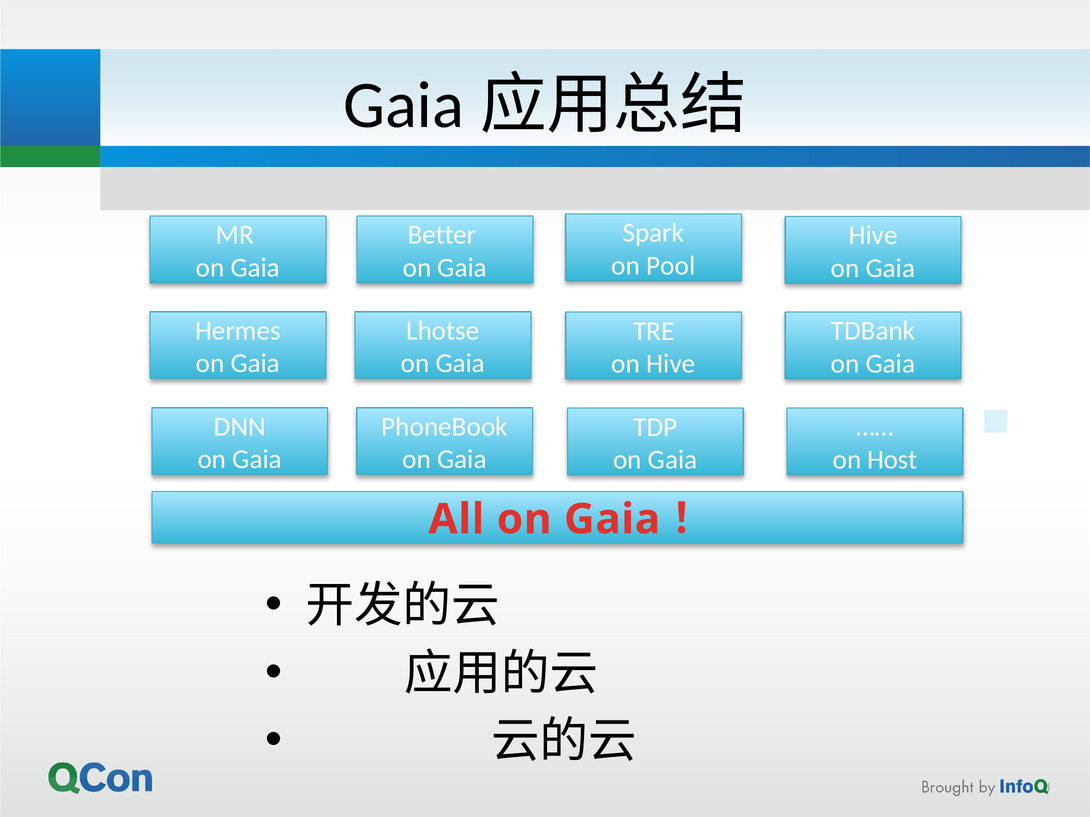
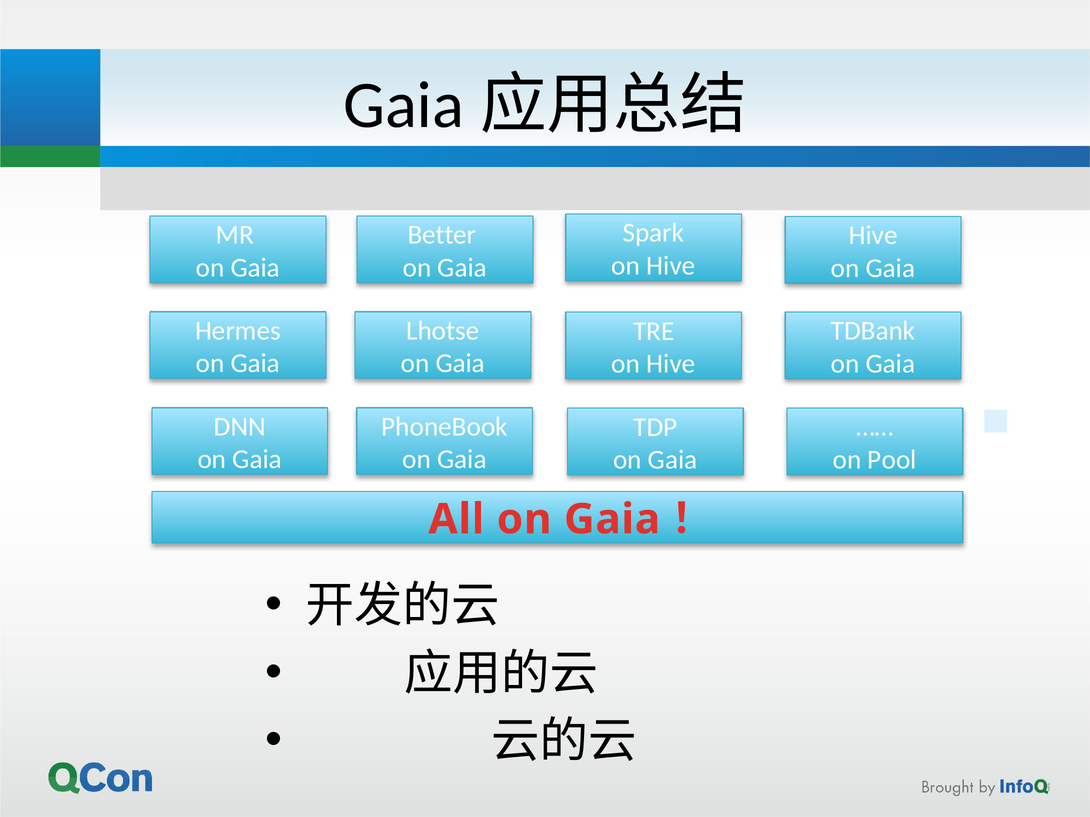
Pool: Pool -> Hive (671, 266)
Host: Host -> Pool (892, 460)
